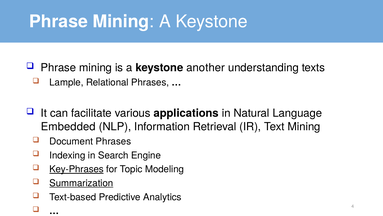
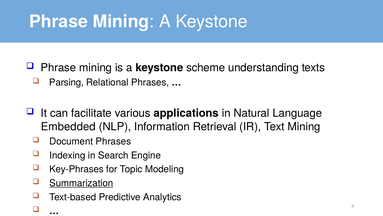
another: another -> scheme (206, 67)
Lample: Lample -> Parsing (66, 82)
Key-Phrases underline: present -> none (76, 169)
